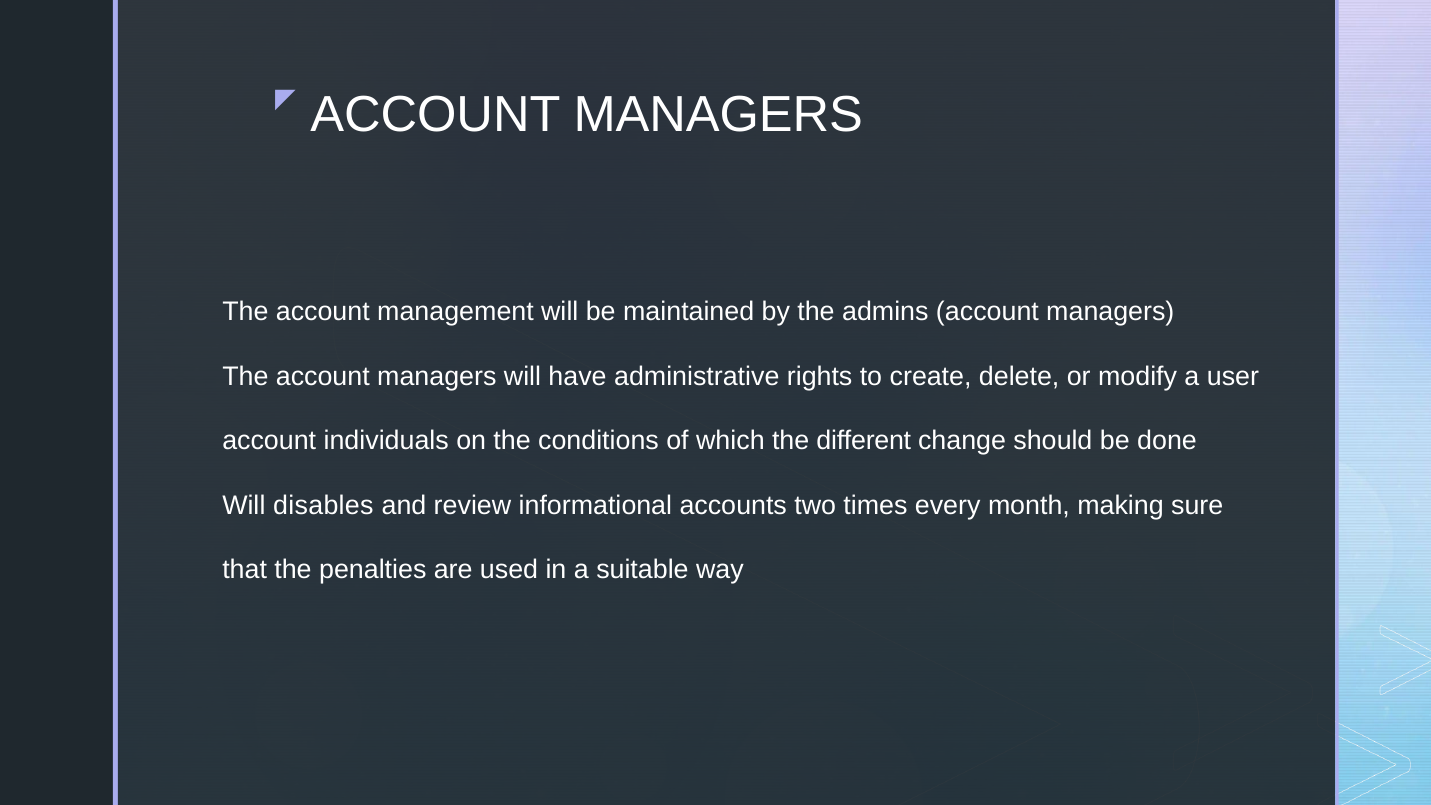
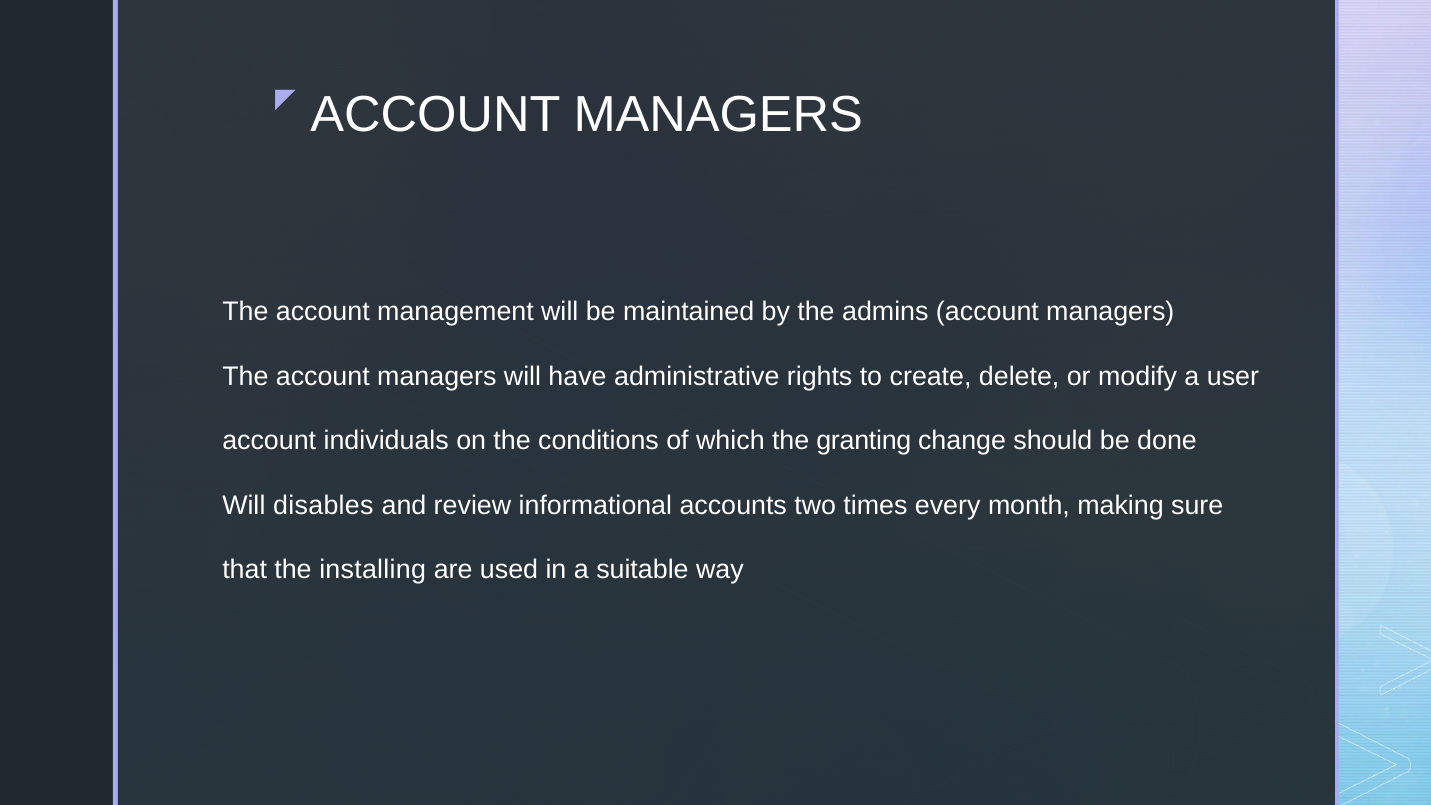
different: different -> granting (864, 441)
penalties: penalties -> installing (373, 570)
